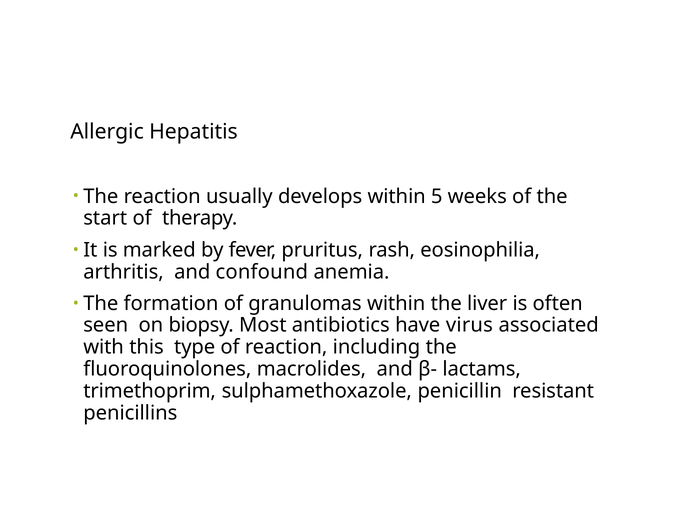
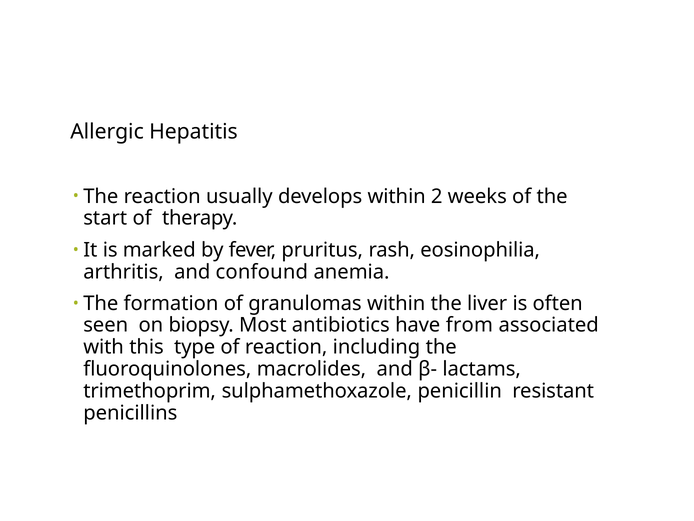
5: 5 -> 2 (437, 196)
virus: virus -> from (469, 325)
